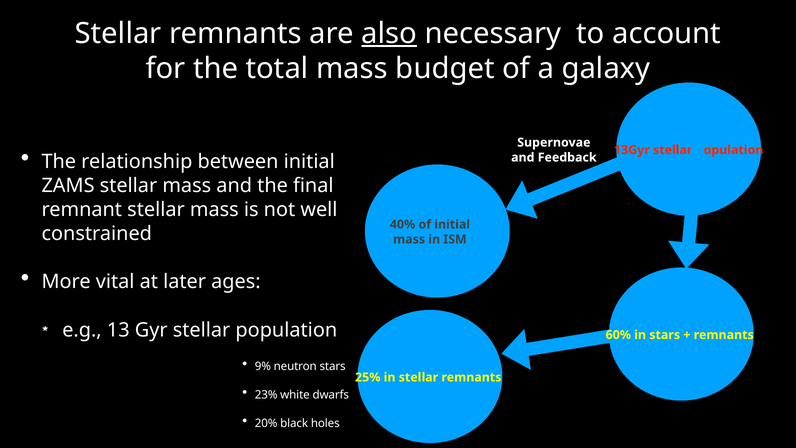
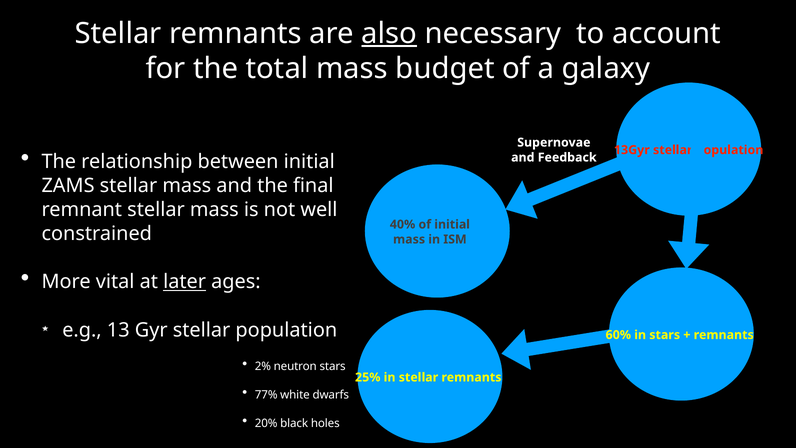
later underline: none -> present (185, 282)
9%: 9% -> 2% (263, 366)
23%: 23% -> 77% (266, 395)
